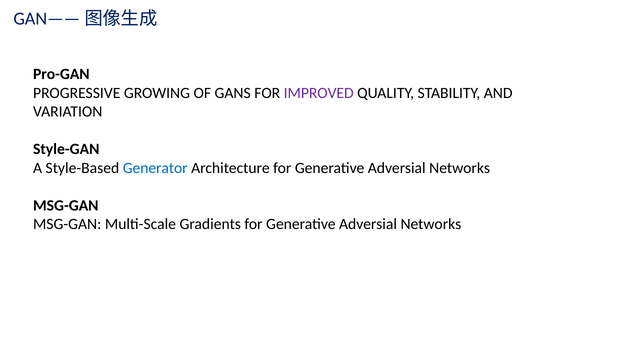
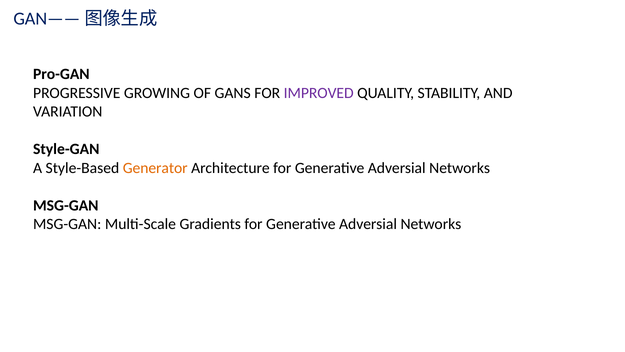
Generator colour: blue -> orange (155, 168)
